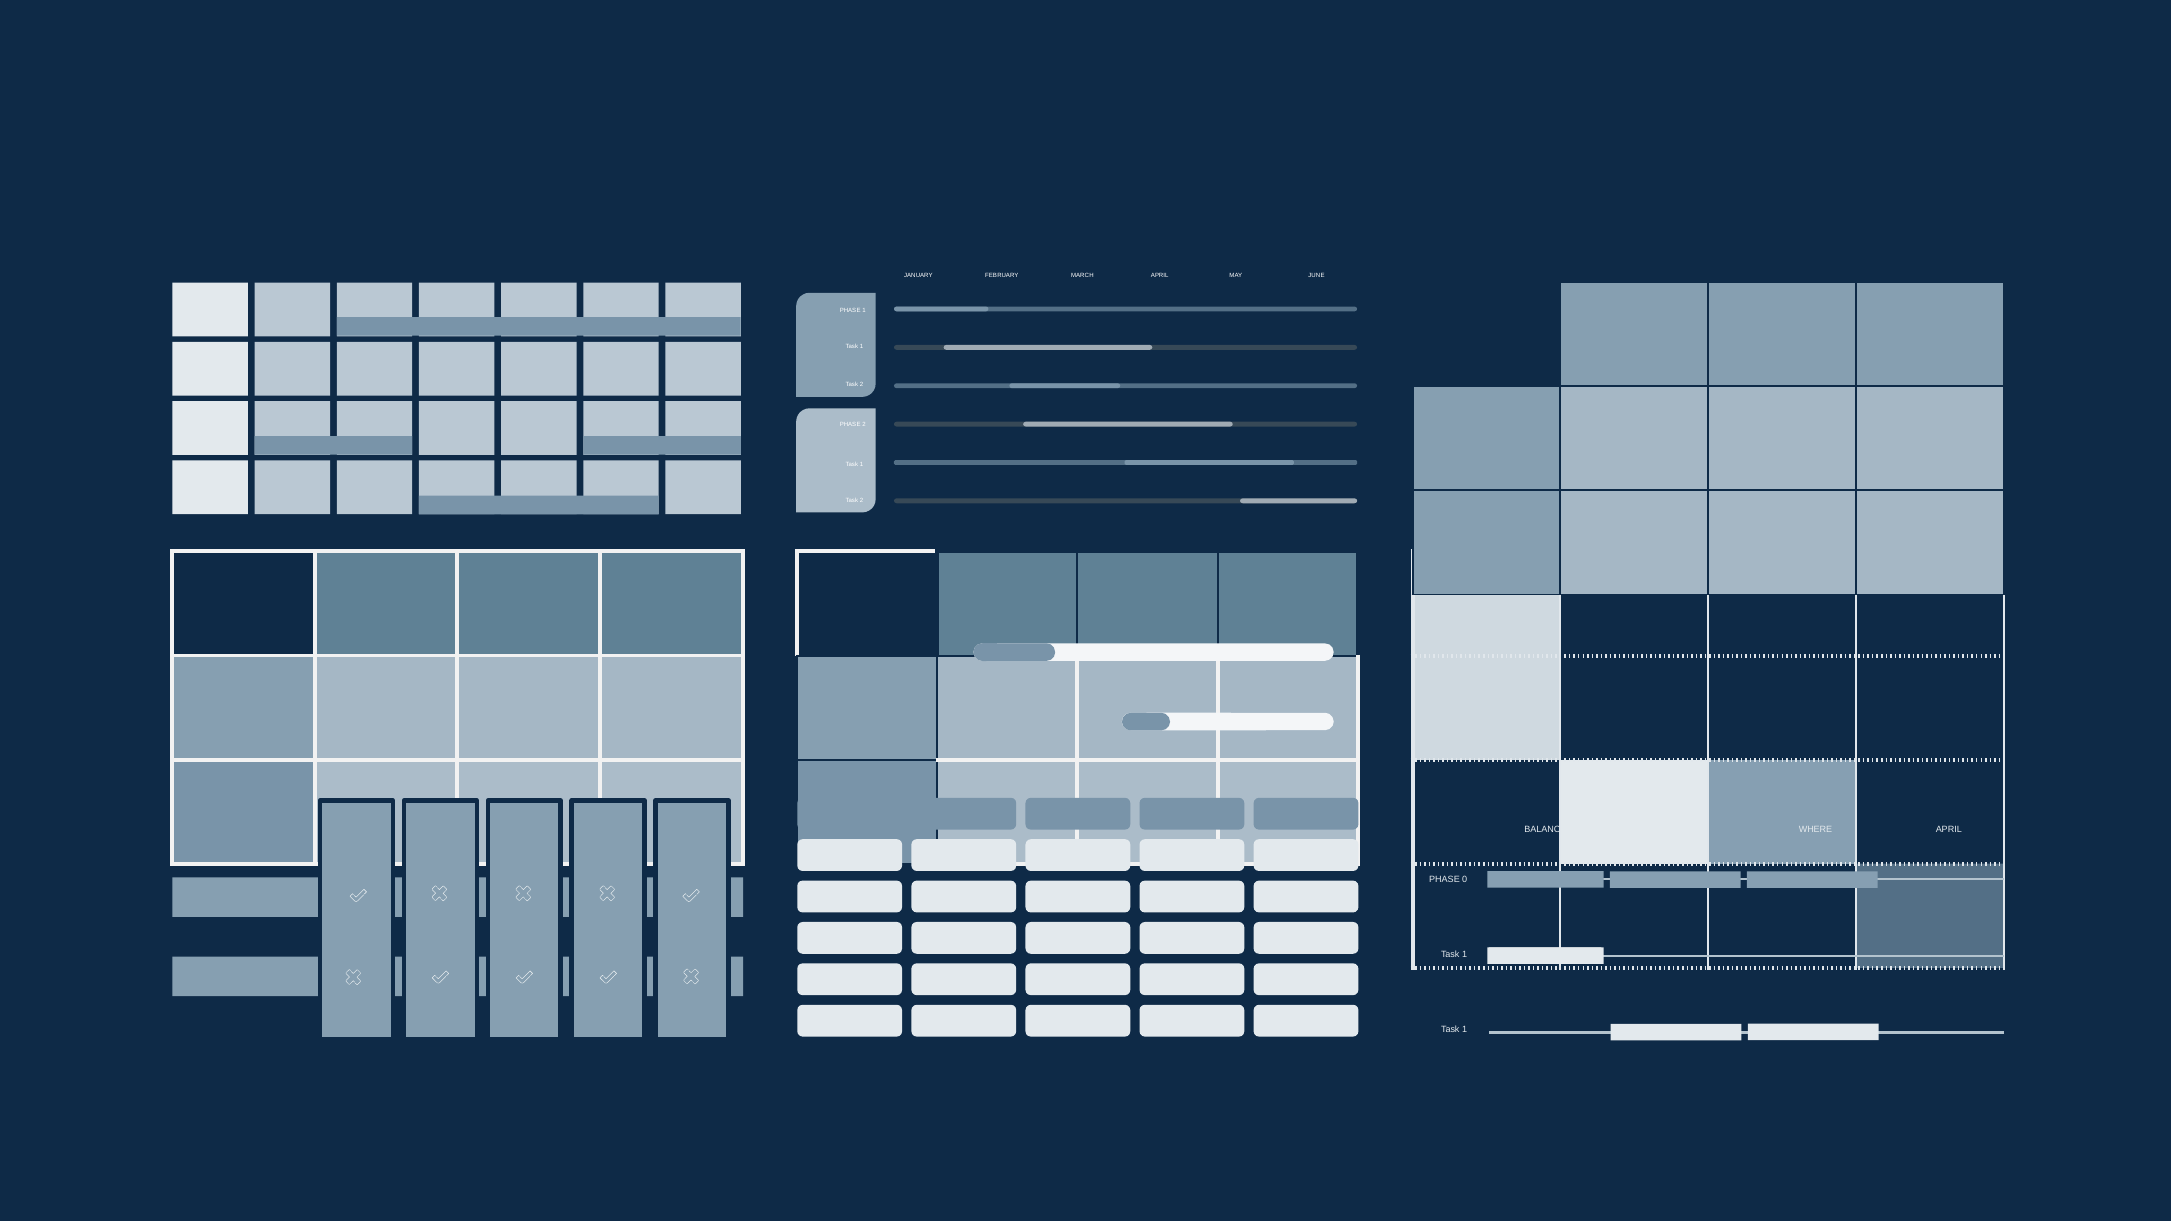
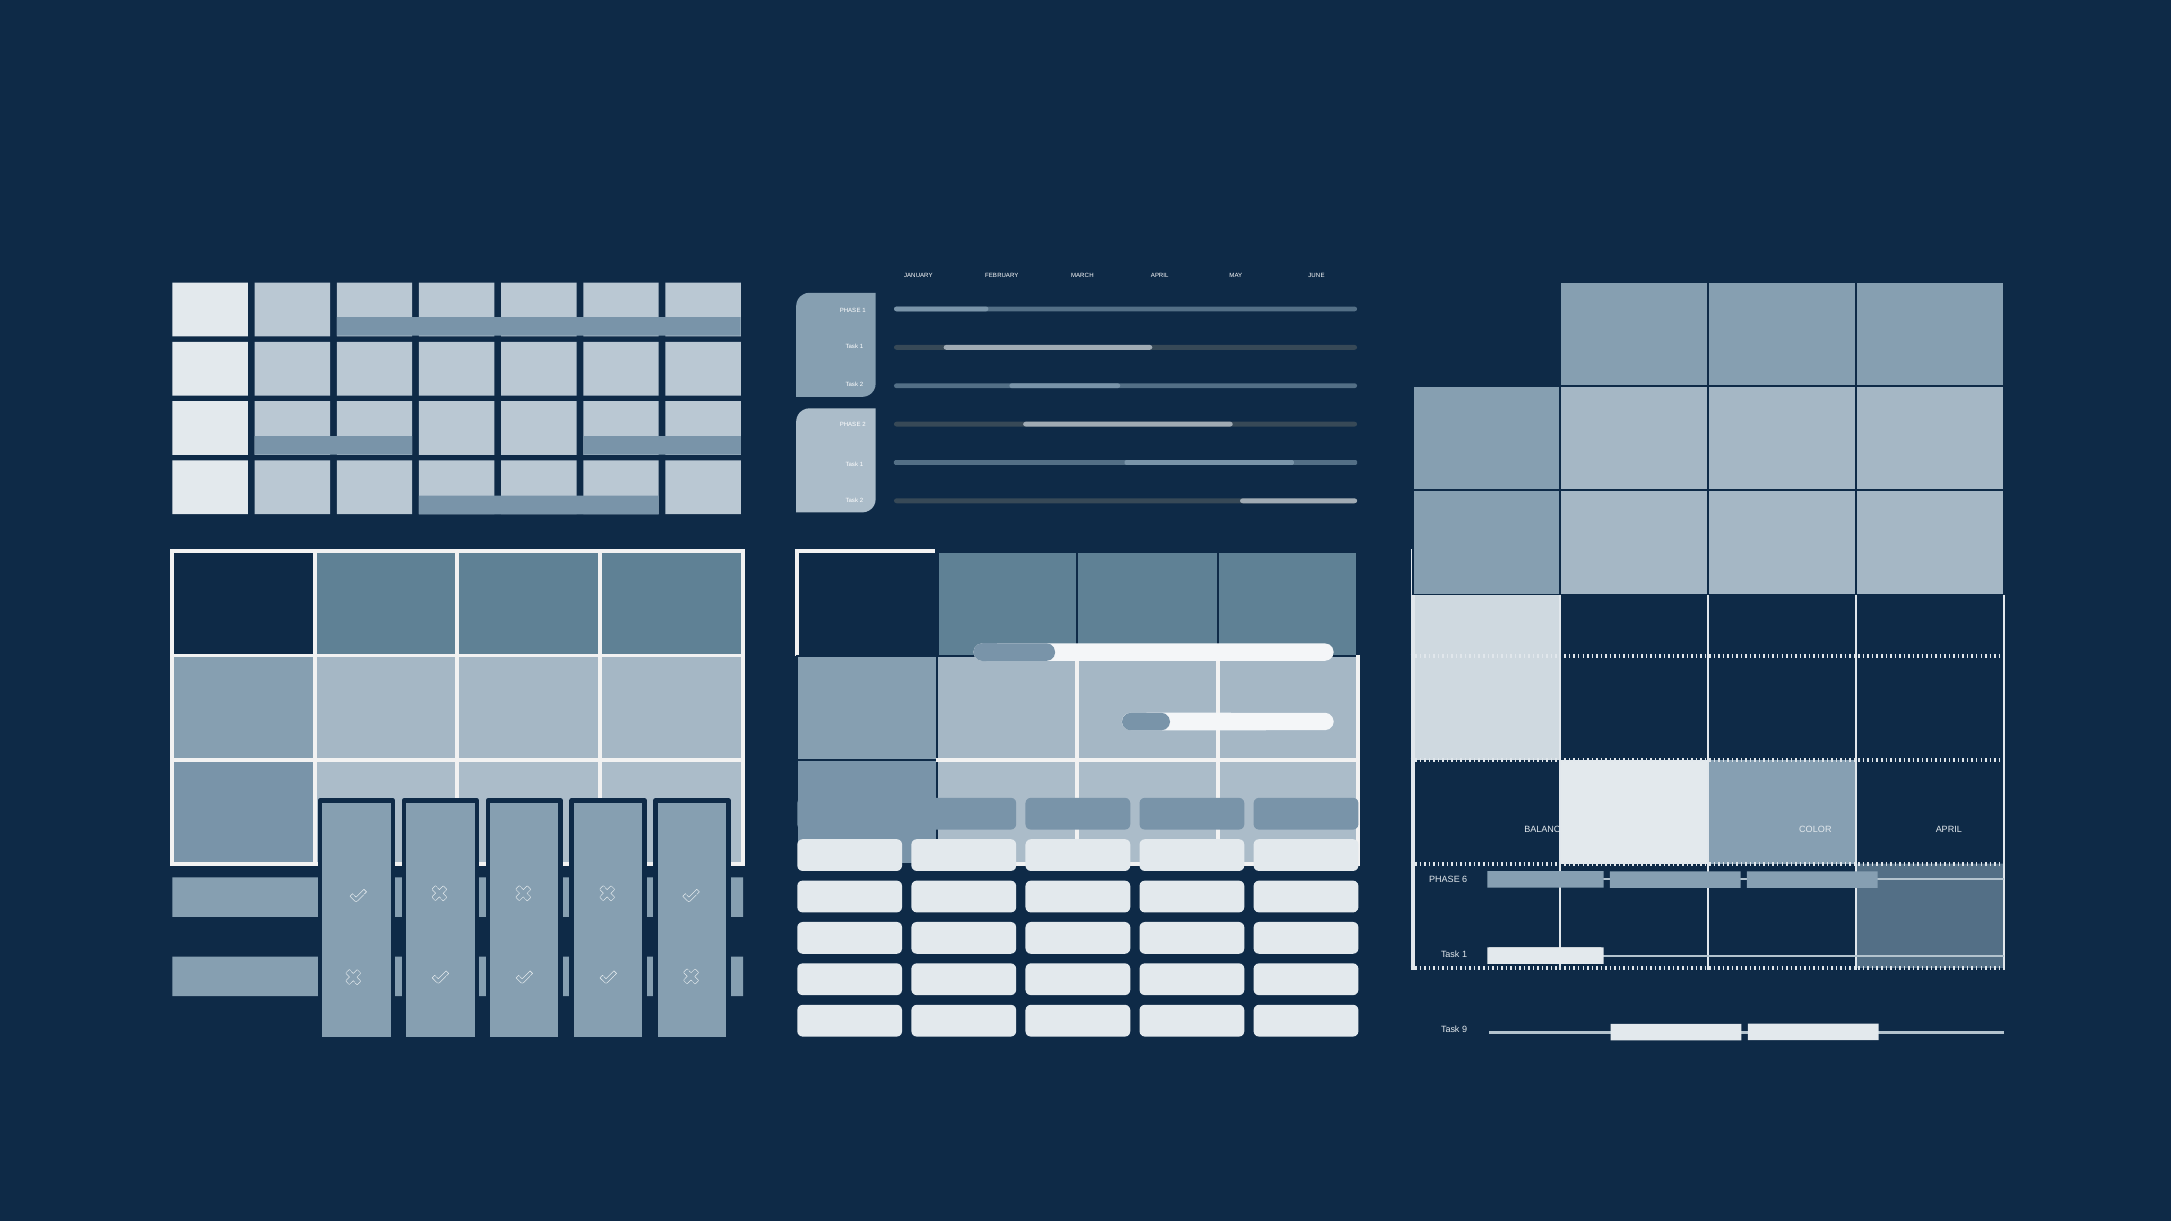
WHERE: WHERE -> COLOR (1815, 830)
0: 0 -> 6 (1465, 880)
1: 1 -> 9 (1465, 1030)
